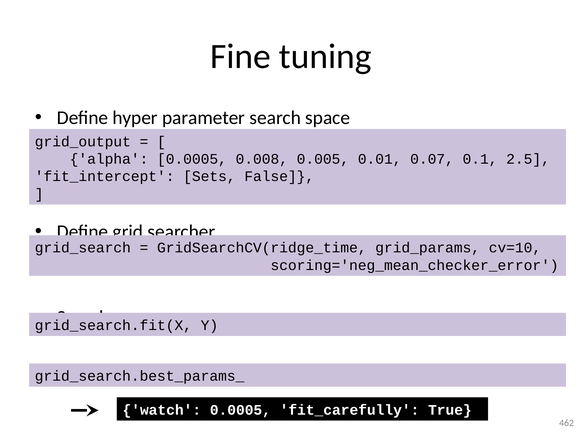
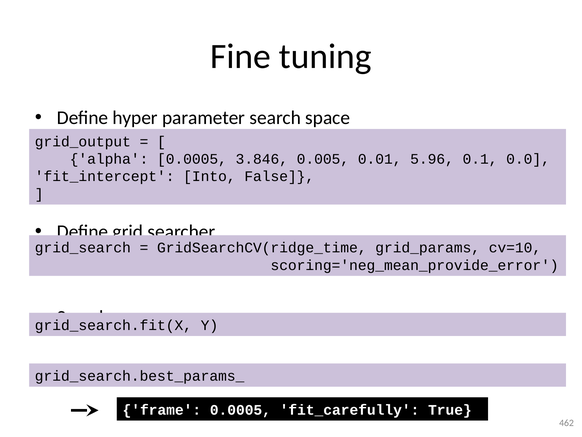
0.008: 0.008 -> 3.846 (262, 159)
0.07: 0.07 -> 5.96 (432, 159)
2.5: 2.5 -> 0.0 (528, 159)
Sets: Sets -> Into (209, 176)
scoring='neg_mean_checker_error: scoring='neg_mean_checker_error -> scoring='neg_mean_provide_error (415, 265)
watch: watch -> frame (162, 409)
